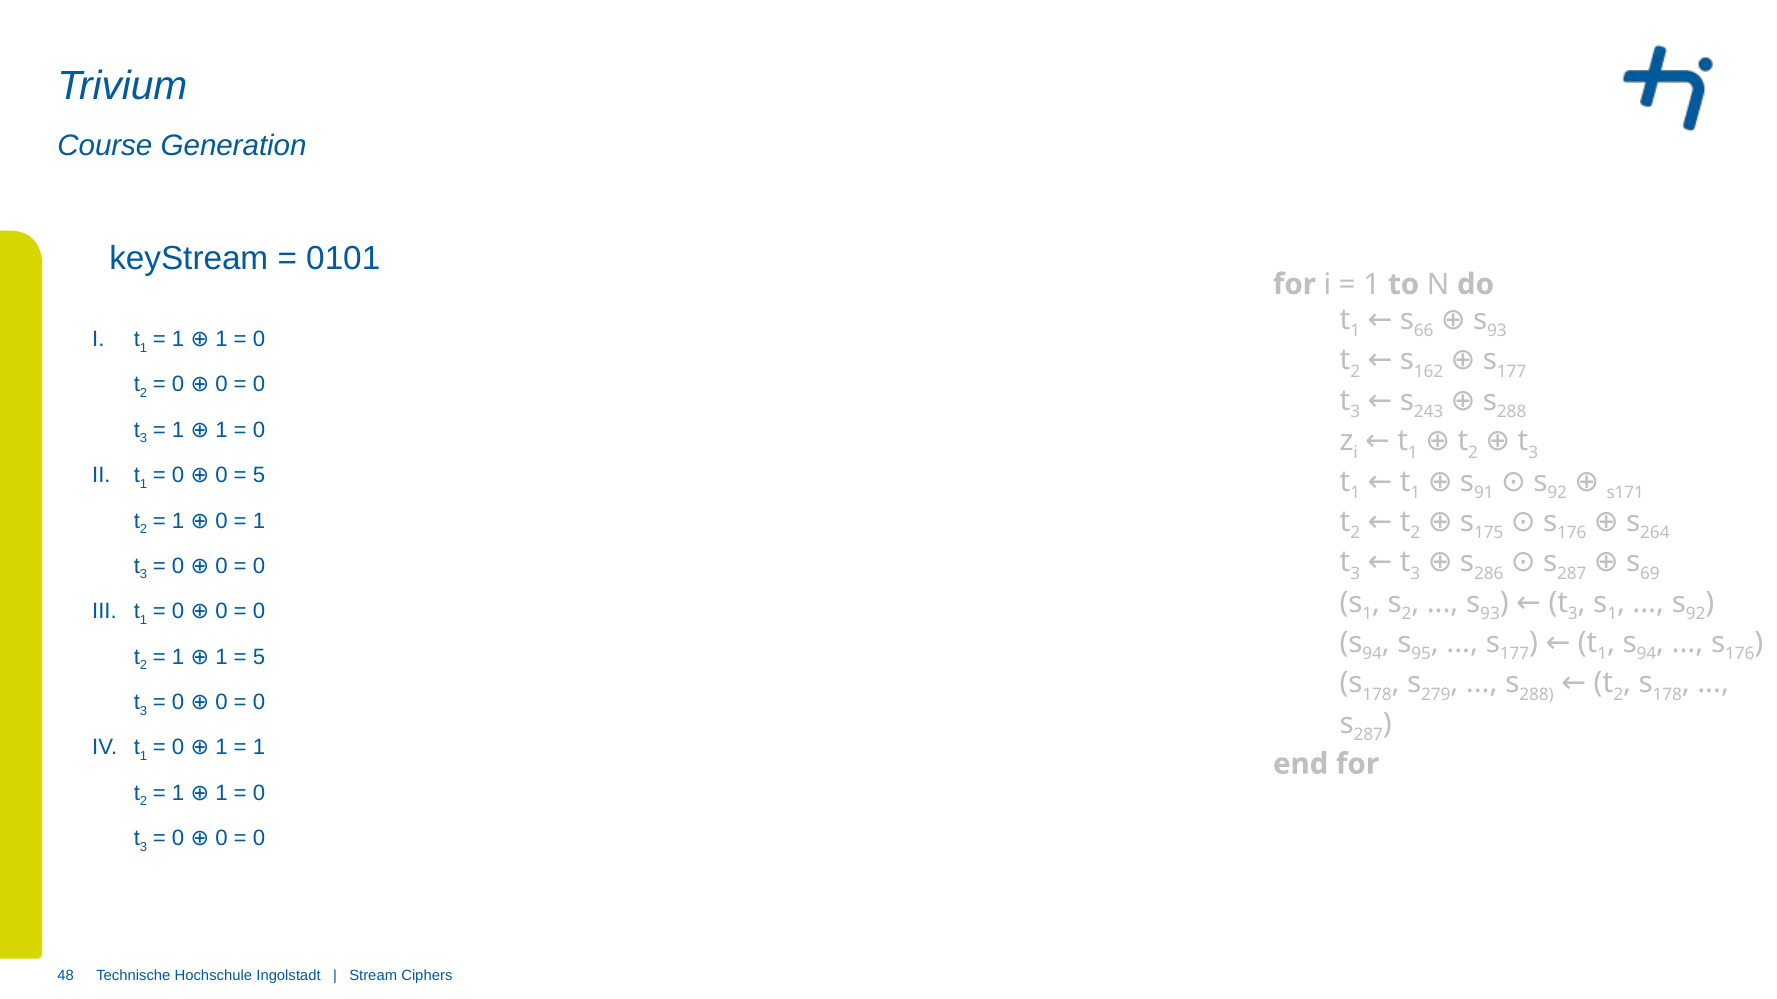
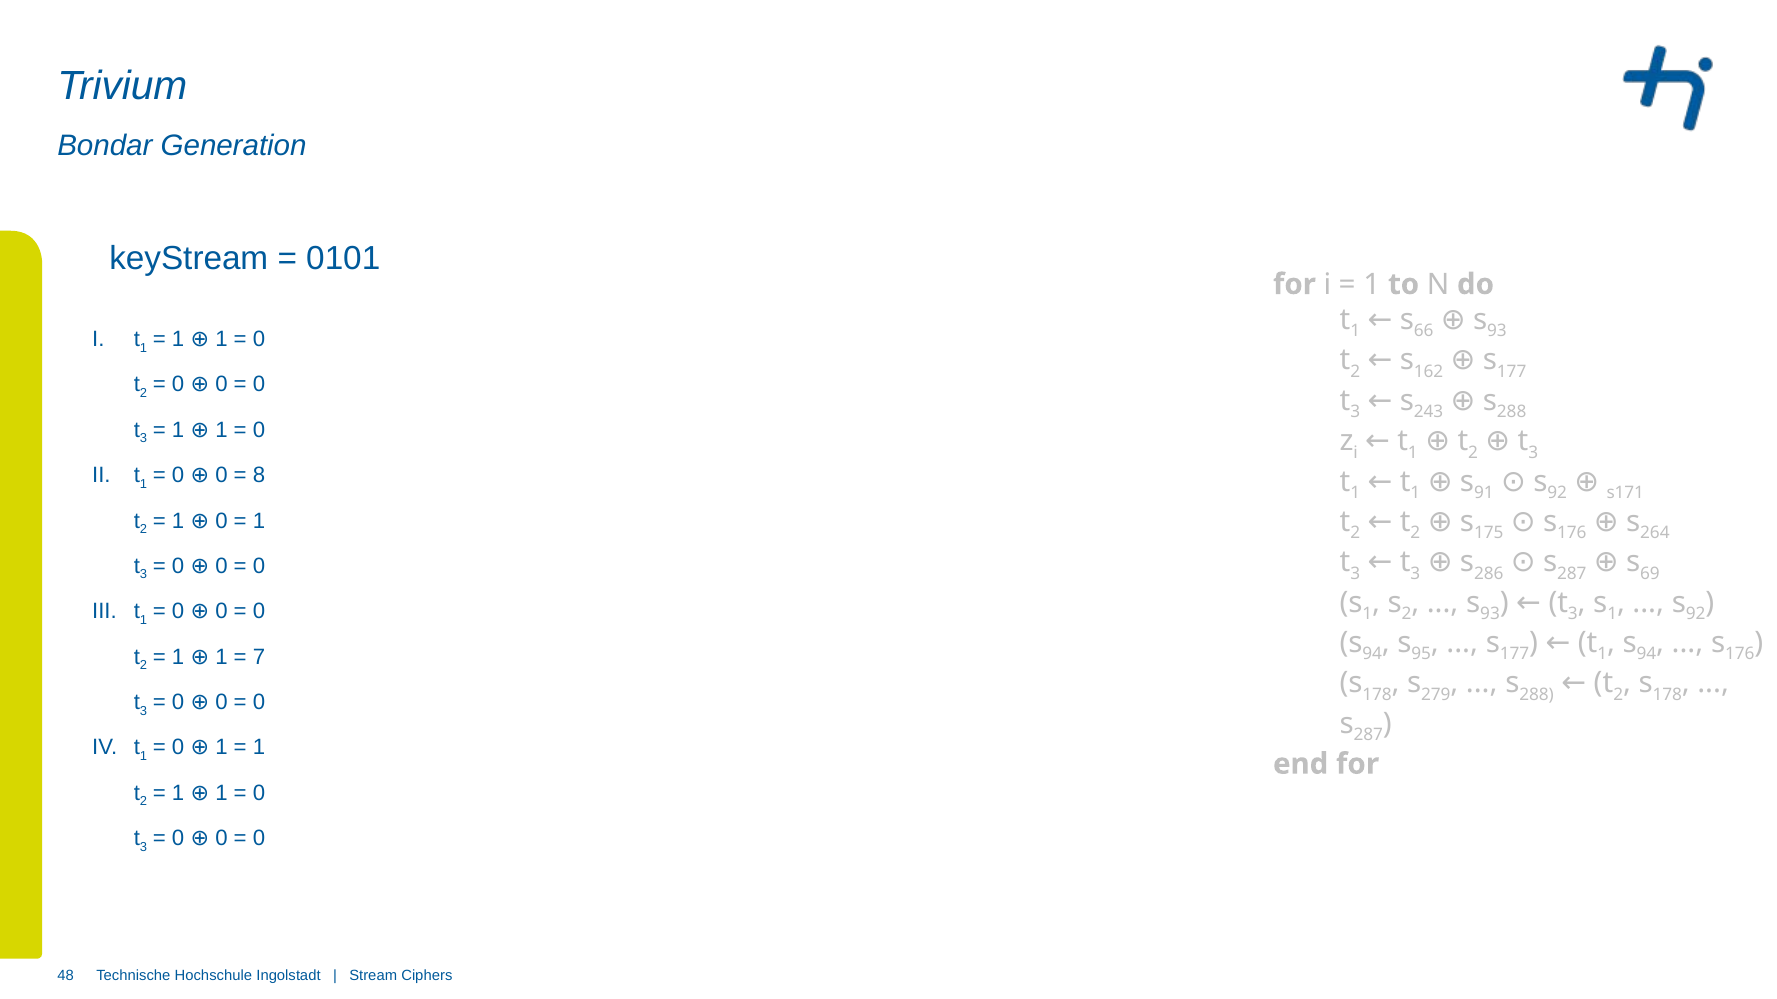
Course: Course -> Bondar (105, 146)
5: 5 -> 8 (259, 476)
5: 5 -> 7 (259, 657)
